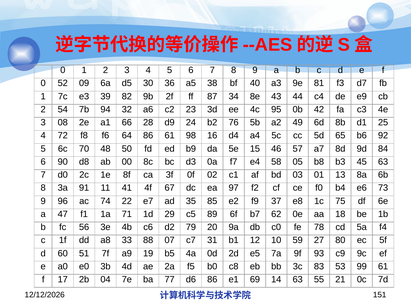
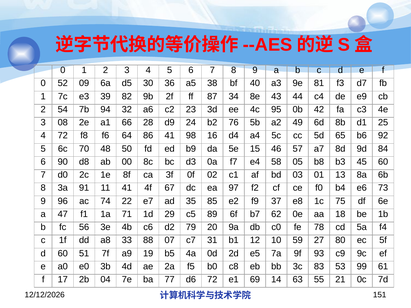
86 61: 61 -> 41 (170, 136)
45 63: 63 -> 60 (383, 162)
d6 86: 86 -> 72 (212, 280)
